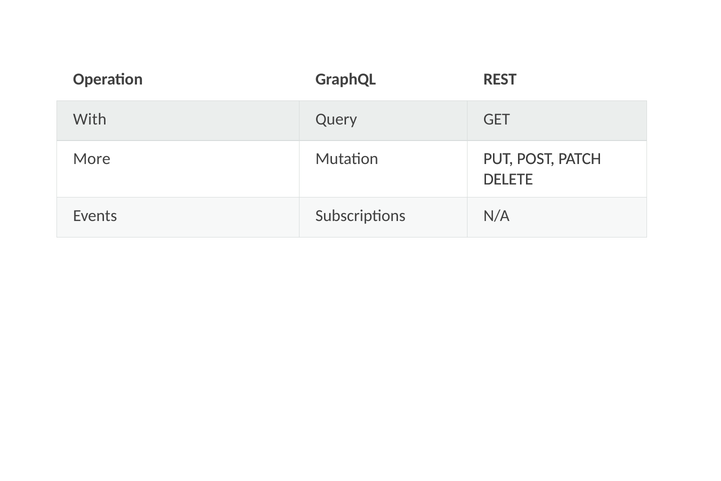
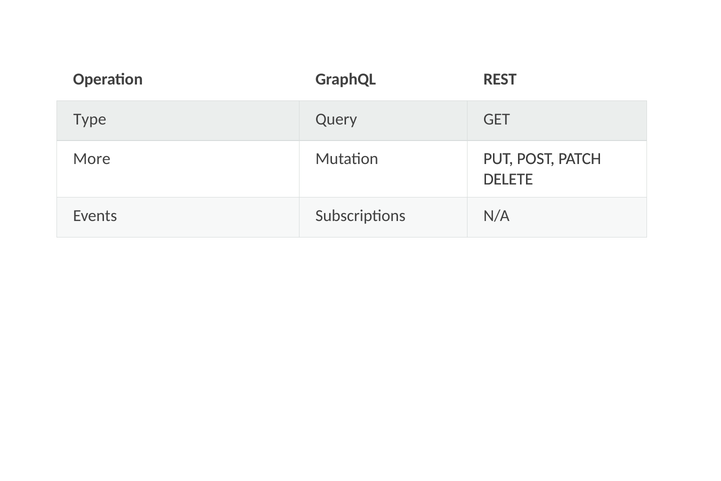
With: With -> Type (90, 119)
